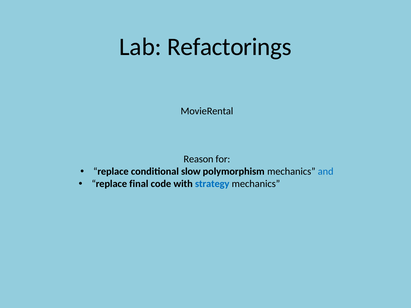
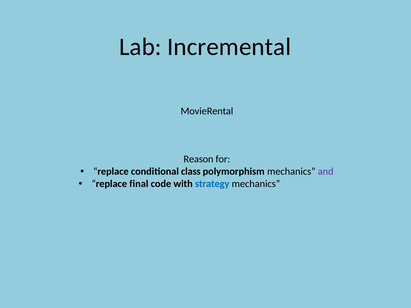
Refactorings: Refactorings -> Incremental (229, 47)
slow: slow -> class (191, 172)
and colour: blue -> purple (326, 172)
